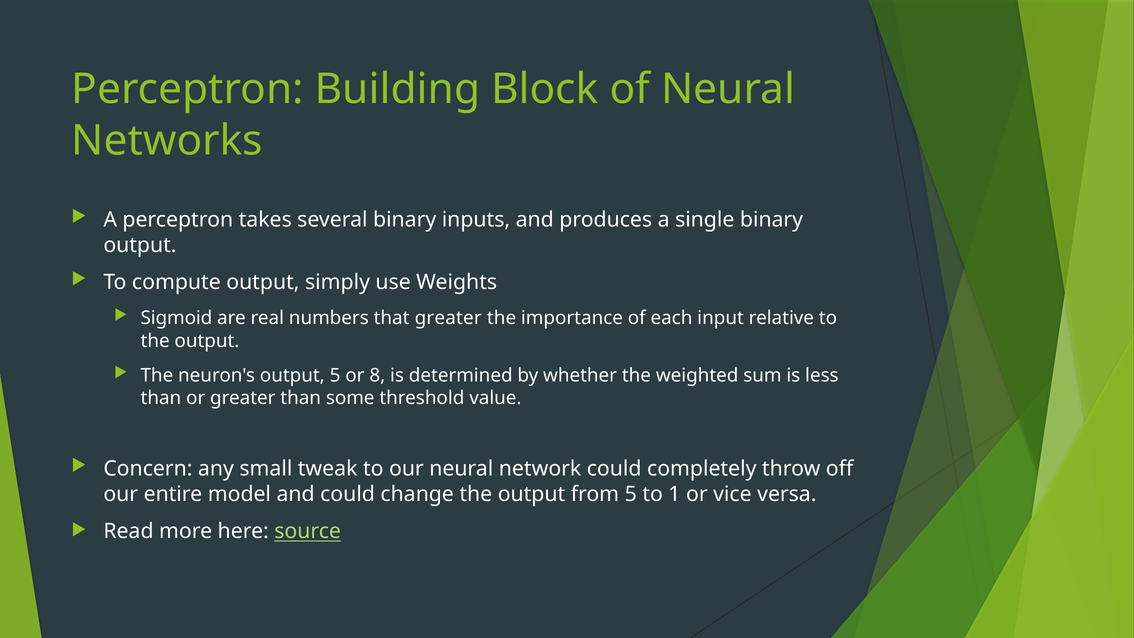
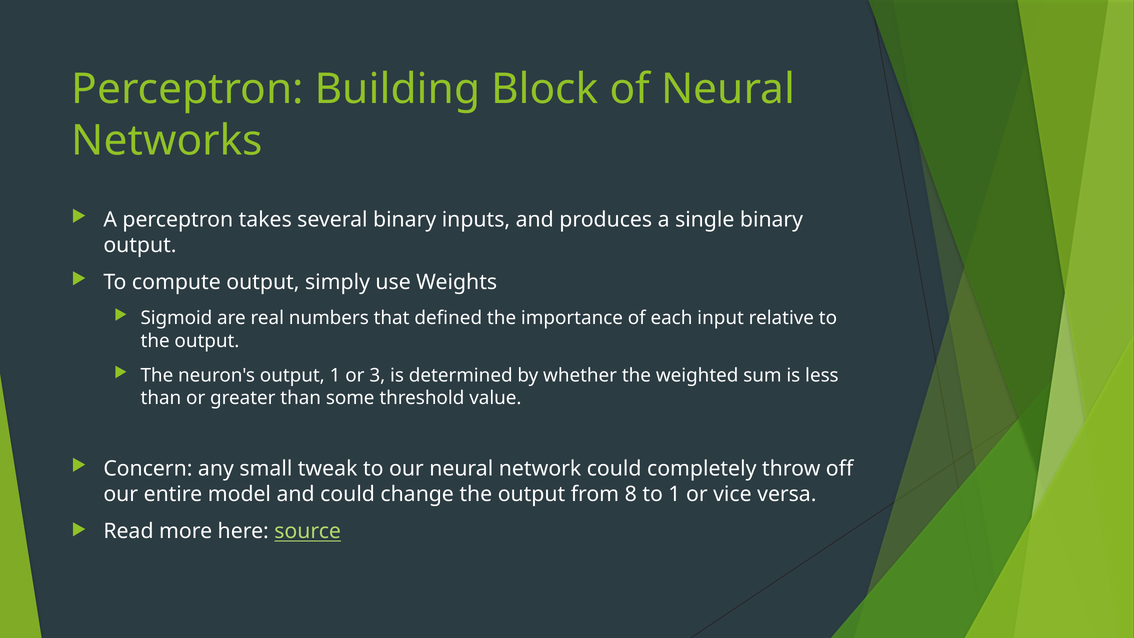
that greater: greater -> defined (448, 318)
output 5: 5 -> 1 (335, 375)
8: 8 -> 3 (377, 375)
from 5: 5 -> 8 (631, 494)
